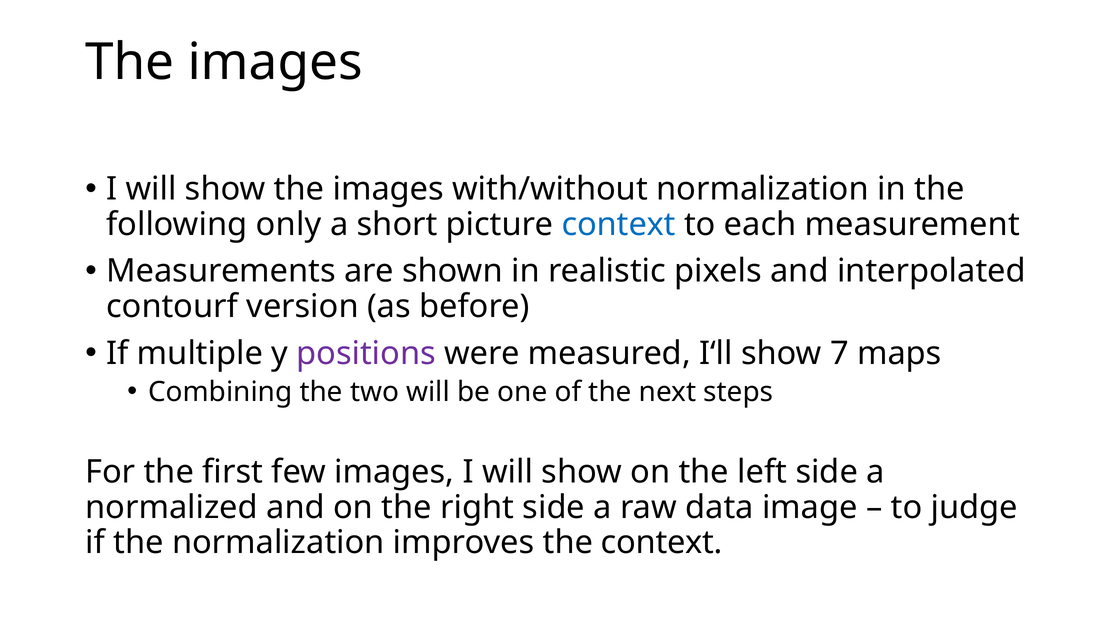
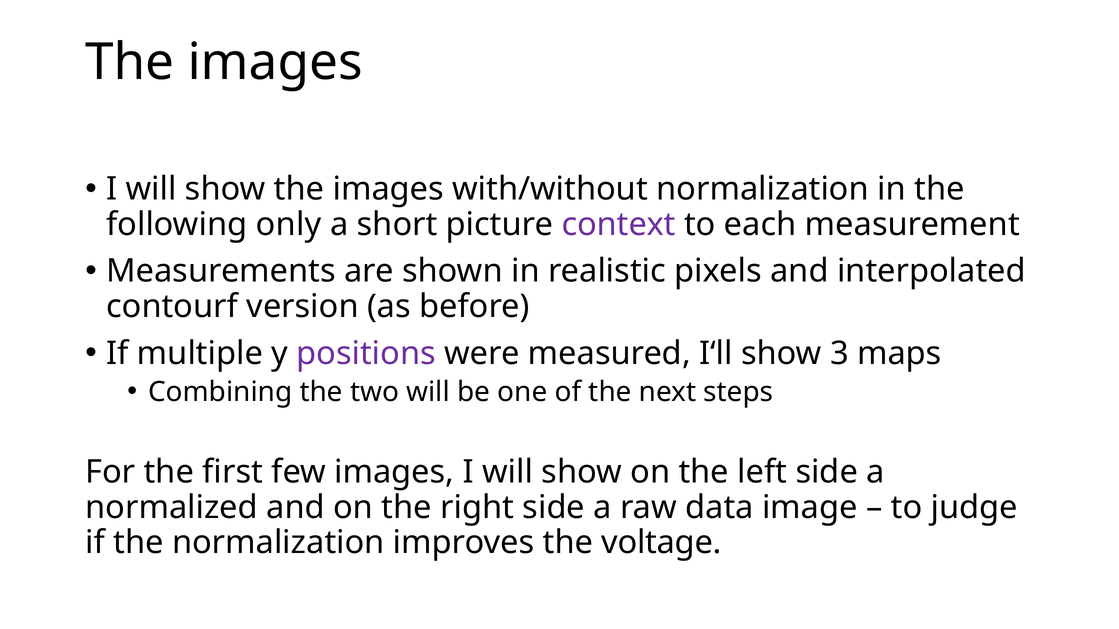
context colour: blue -> purple (619, 224)
7: 7 -> 3 (839, 354)
the context: context -> voltage (662, 543)
